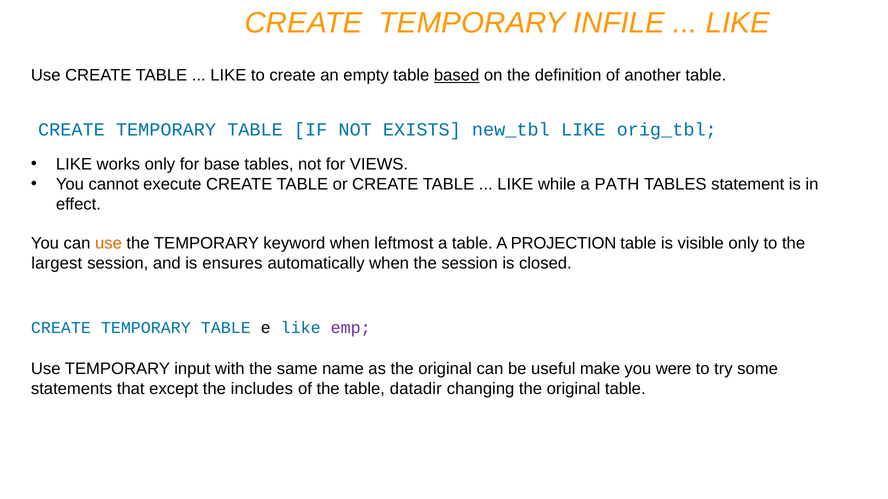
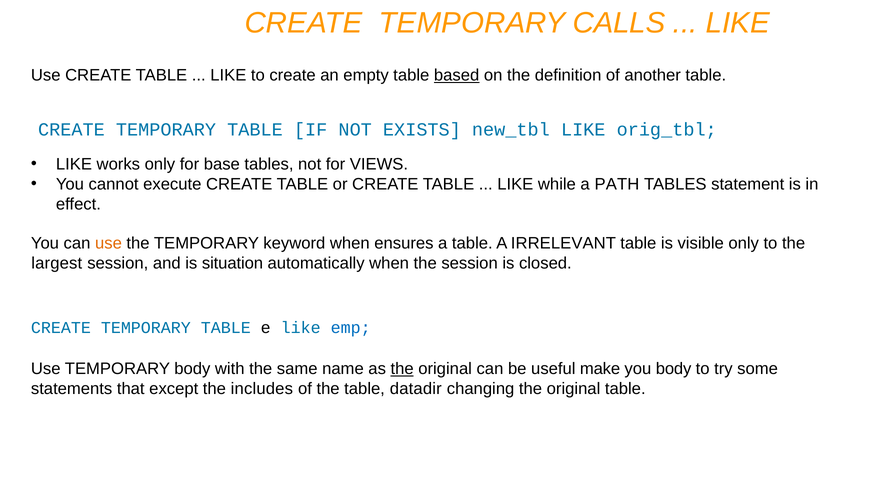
INFILE: INFILE -> CALLS (619, 23)
leftmost: leftmost -> ensures (404, 243)
PROJECTION: PROJECTION -> IRRELEVANT (563, 243)
ensures: ensures -> situation (232, 263)
emp colour: purple -> blue (351, 328)
TEMPORARY input: input -> body (192, 369)
the underline: none -> present (402, 369)
you were: were -> body (674, 369)
